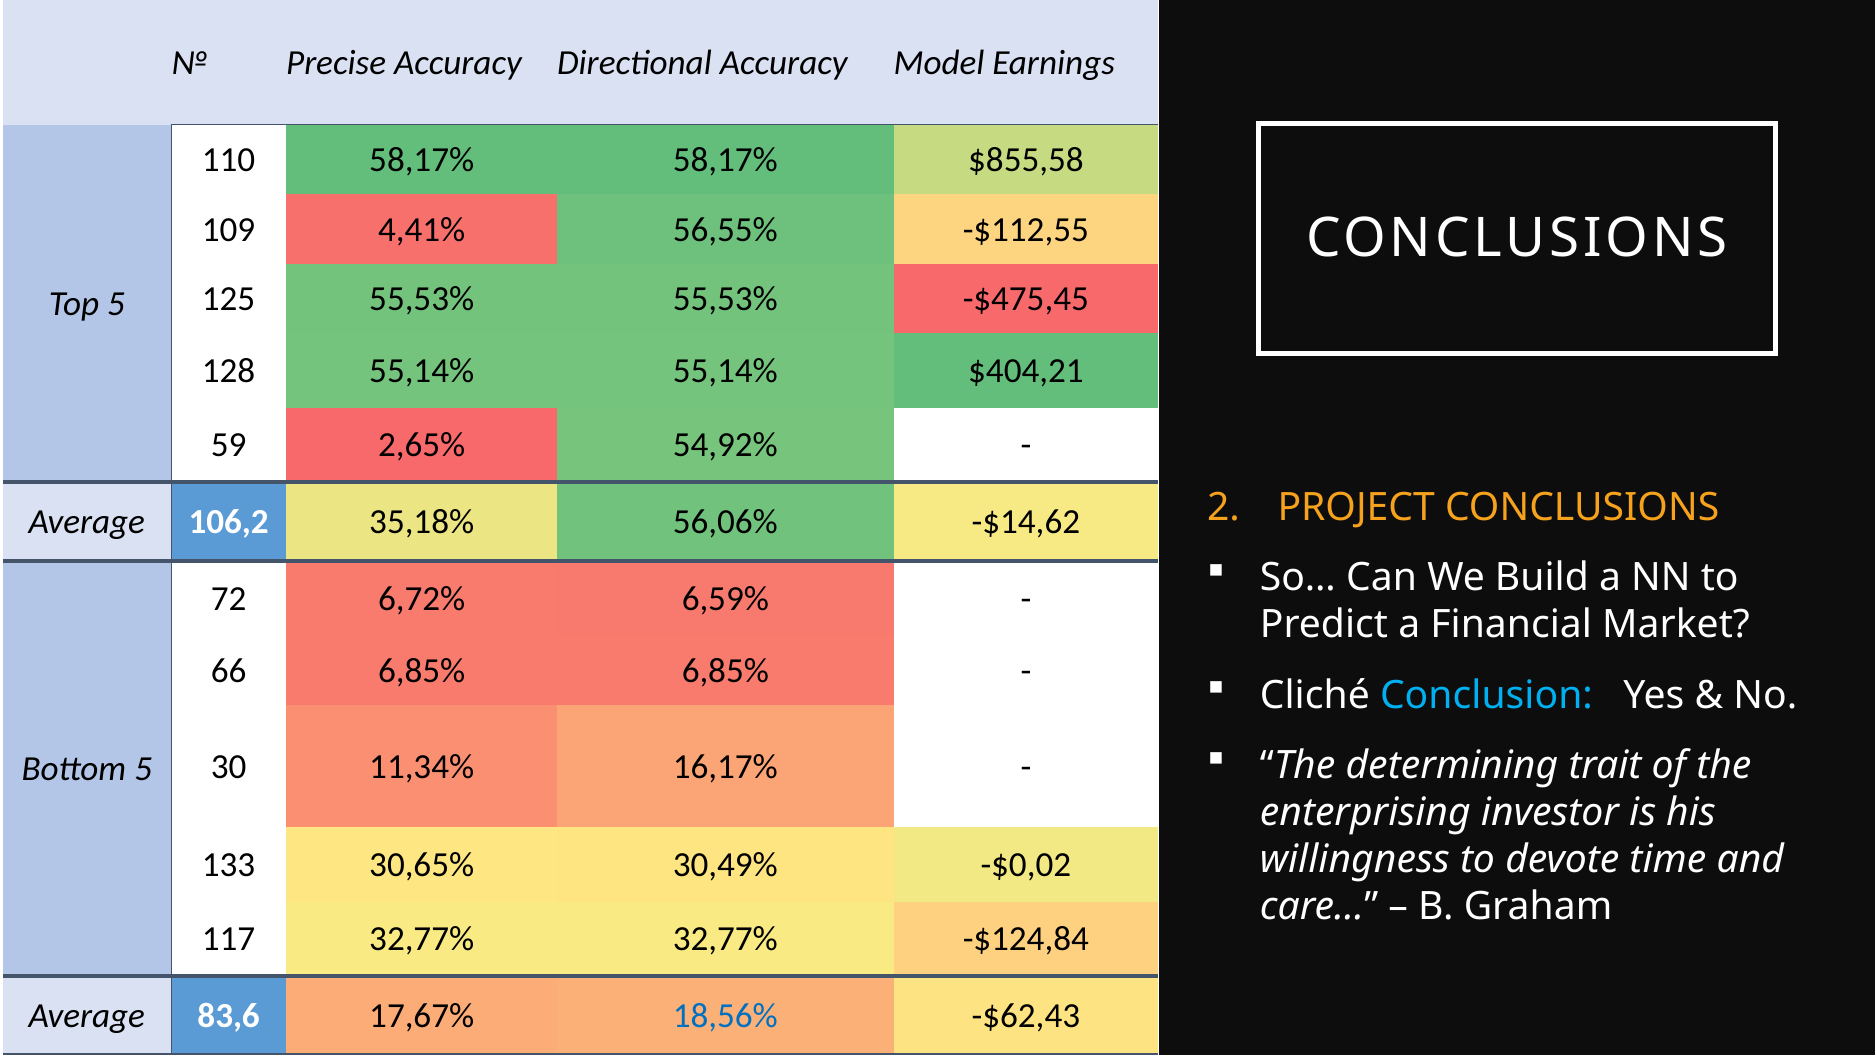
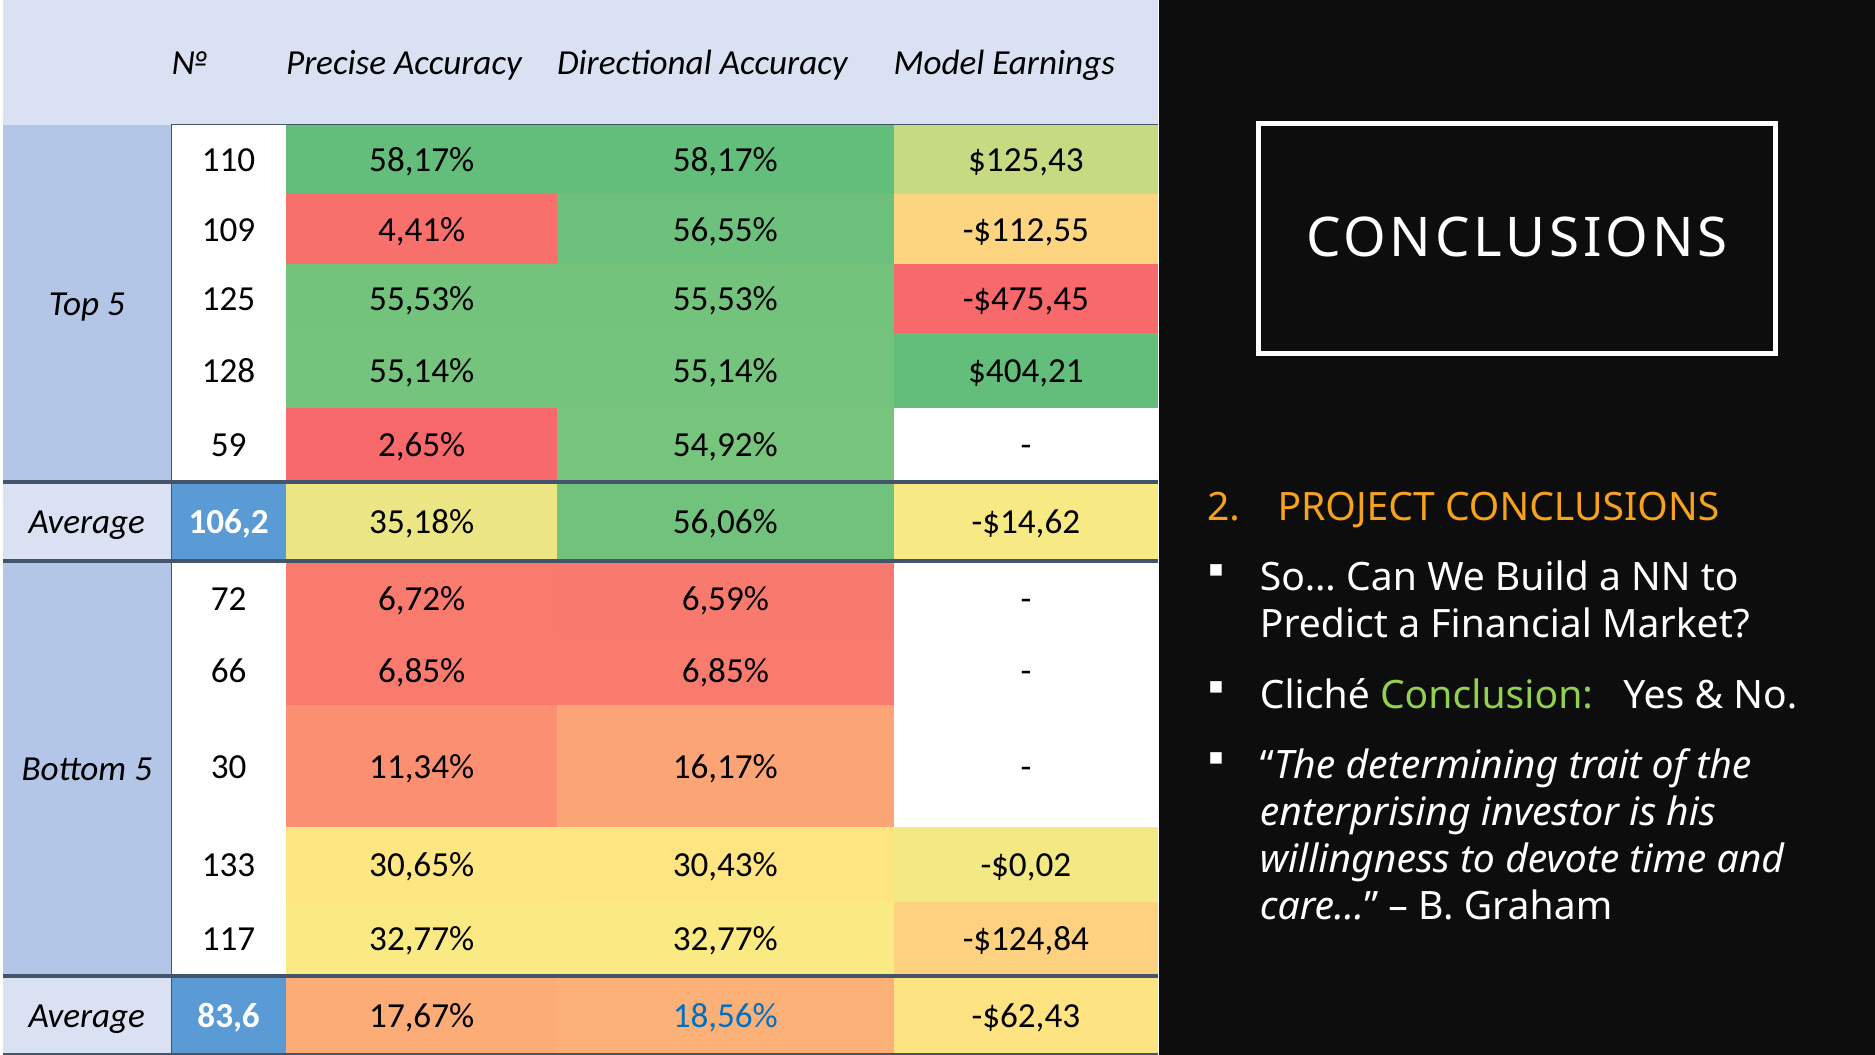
$855,58: $855,58 -> $125,43 (1026, 160)
Conclusion colour: light blue -> light green (1486, 695)
30,49%: 30,49% -> 30,43% (725, 865)
